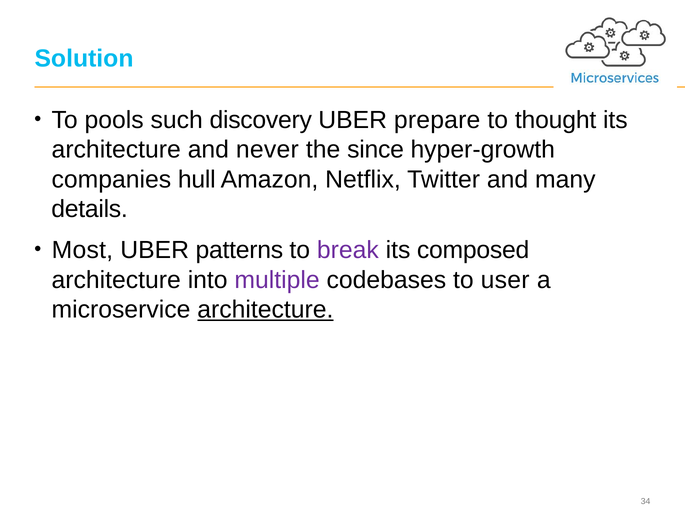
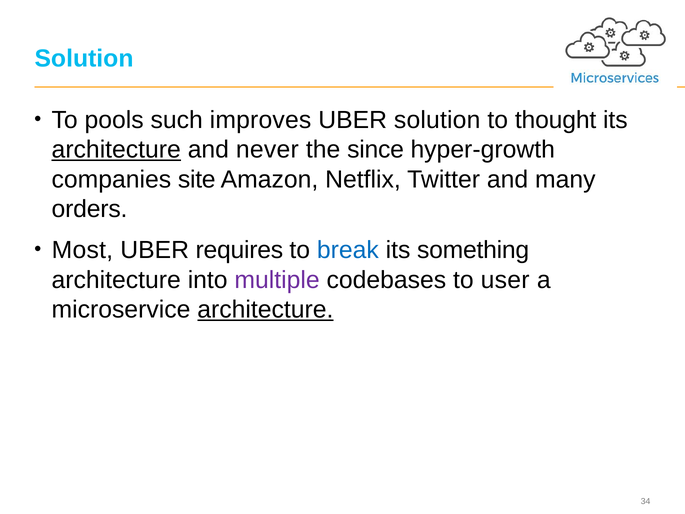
discovery: discovery -> improves (261, 120)
UBER prepare: prepare -> solution (437, 120)
architecture underline: none -> present (116, 150)
hull: hull -> site (197, 179)
details: details -> orders (90, 209)
patterns: patterns -> requires (239, 250)
break colour: purple -> blue (348, 250)
composed: composed -> something (473, 250)
